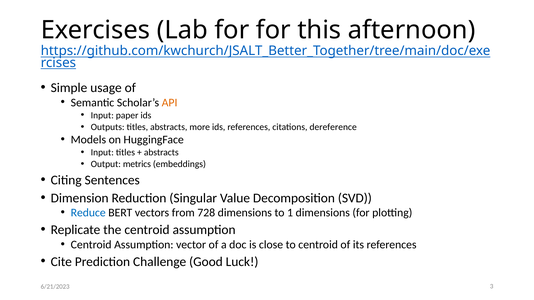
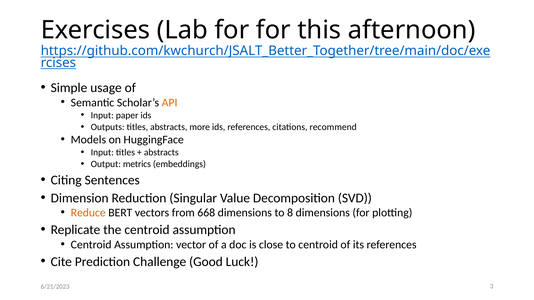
dereference: dereference -> recommend (333, 127)
Reduce colour: blue -> orange (88, 213)
728: 728 -> 668 (206, 213)
1: 1 -> 8 (290, 213)
